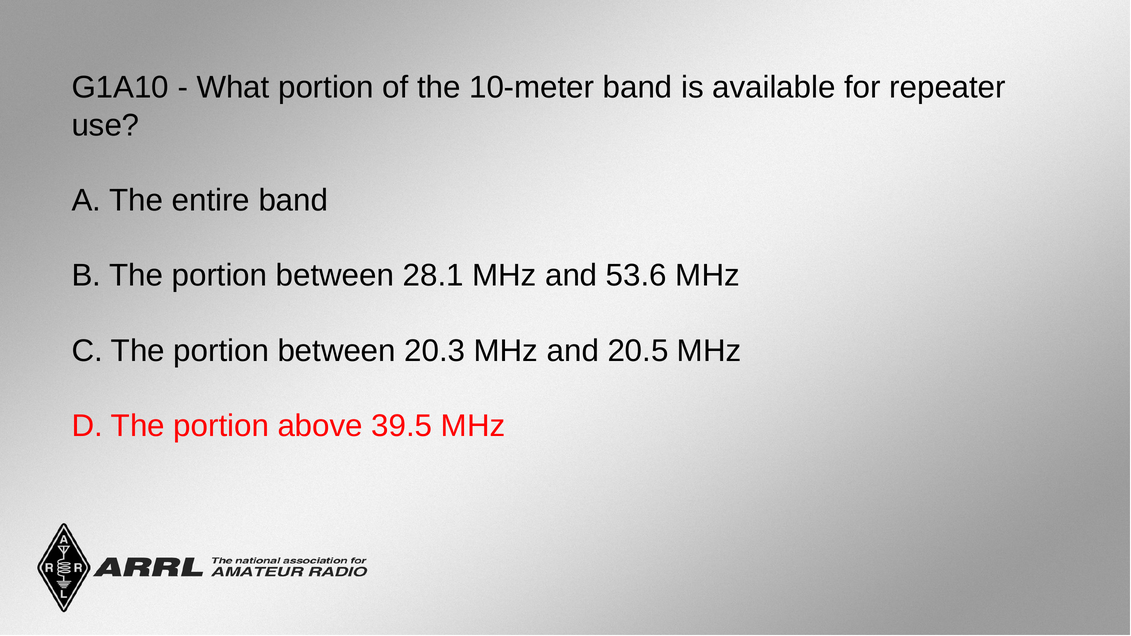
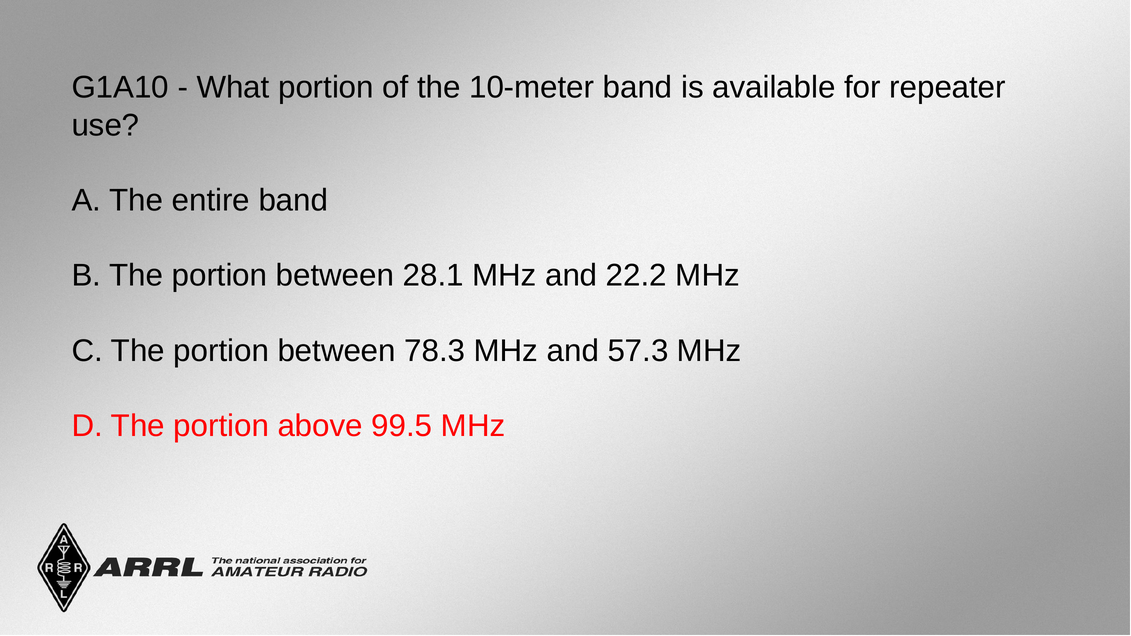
53.6: 53.6 -> 22.2 (636, 276)
20.3: 20.3 -> 78.3 (435, 351)
20.5: 20.5 -> 57.3 (638, 351)
39.5: 39.5 -> 99.5 (402, 426)
